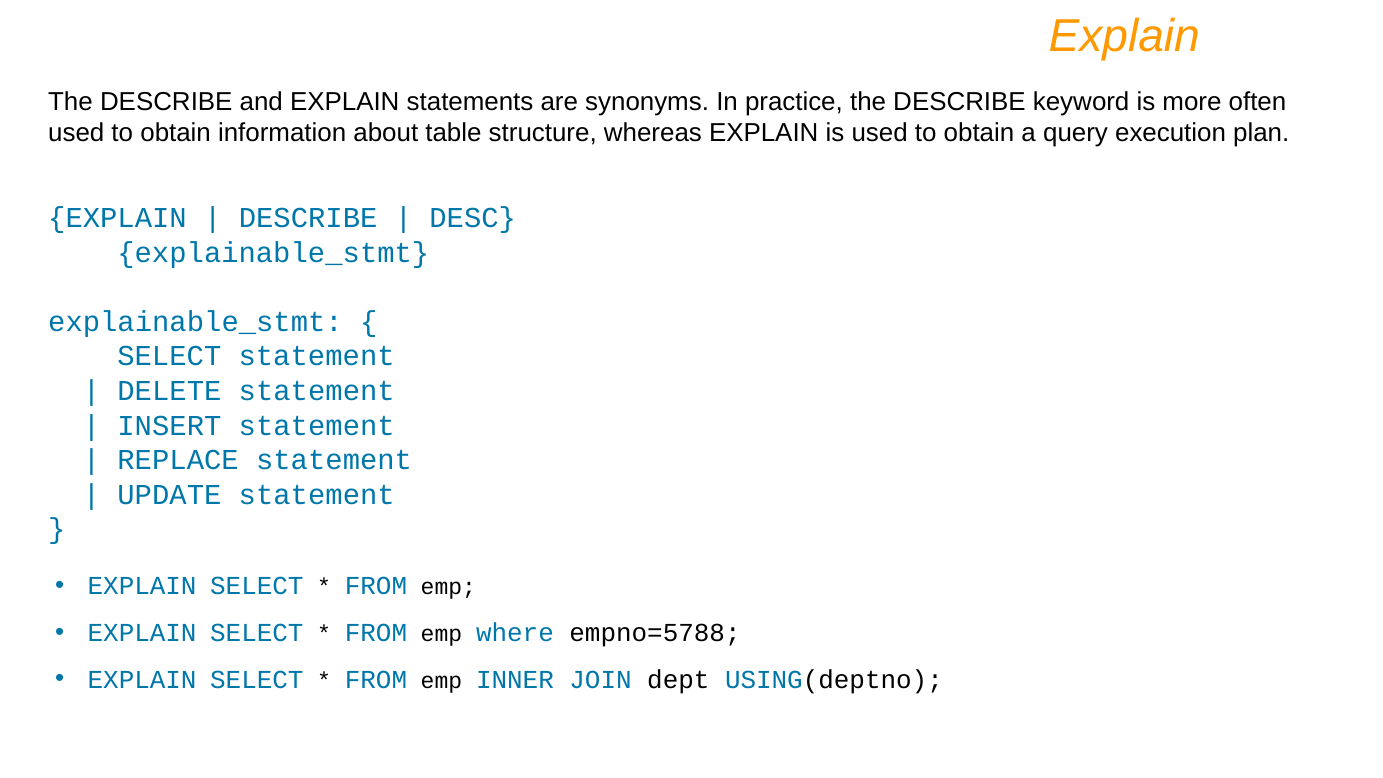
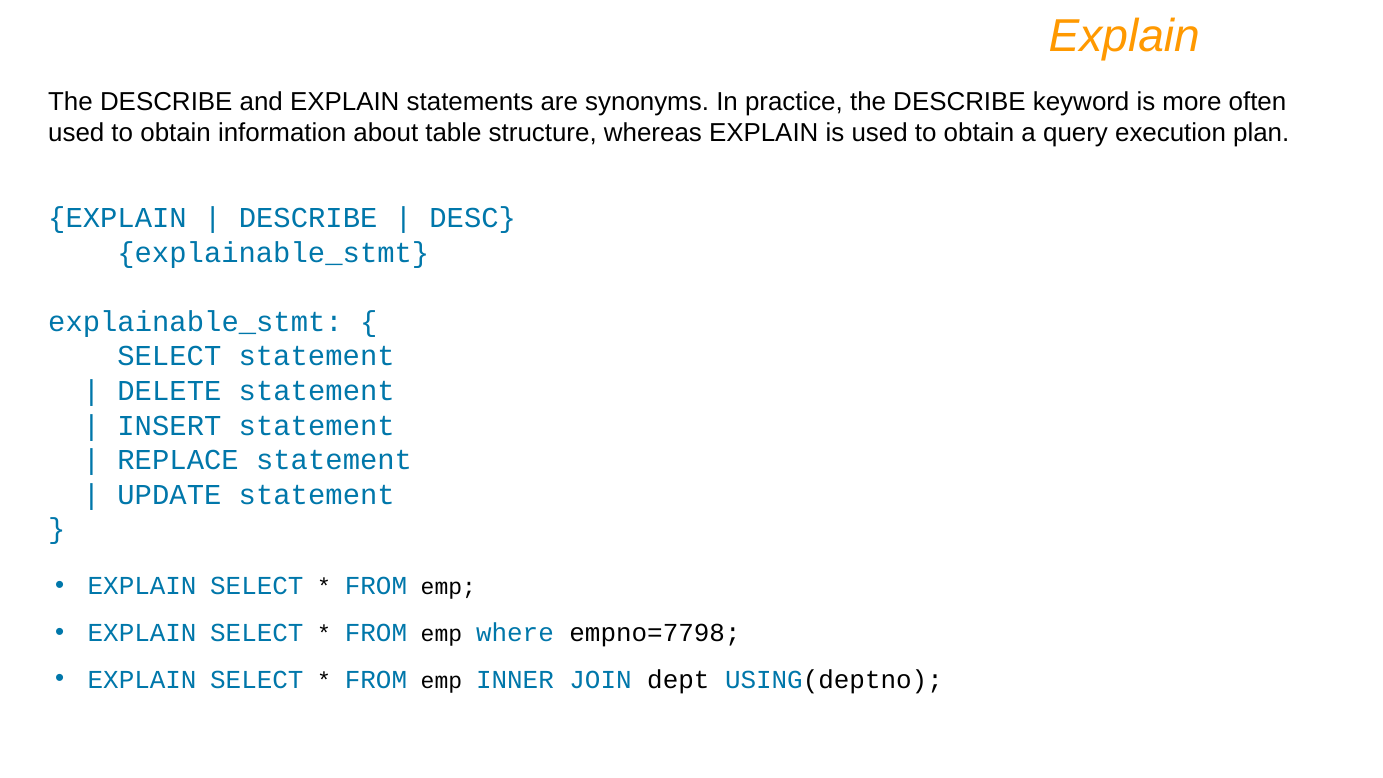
empno=5788: empno=5788 -> empno=7798 (655, 633)
